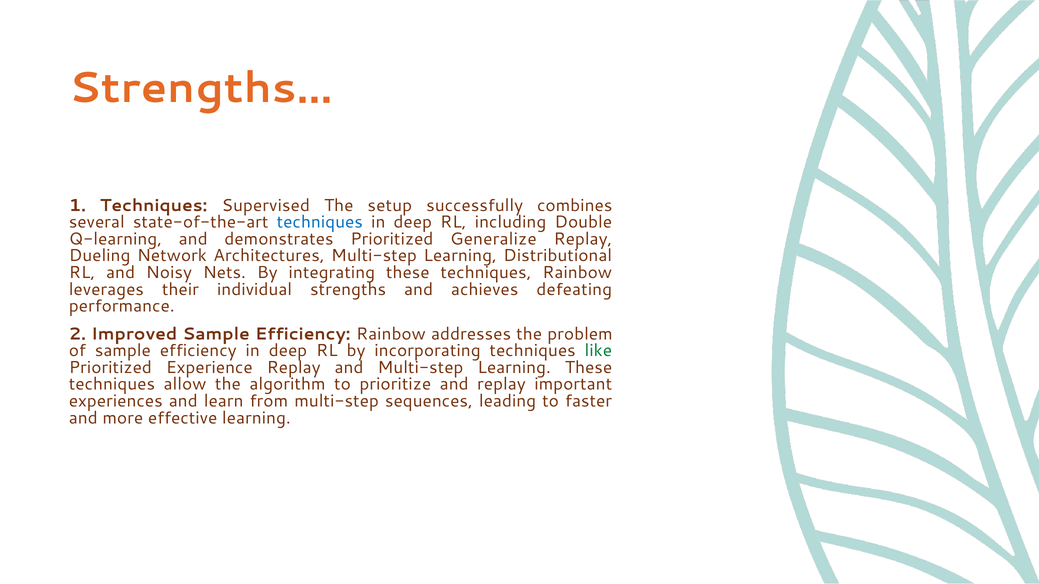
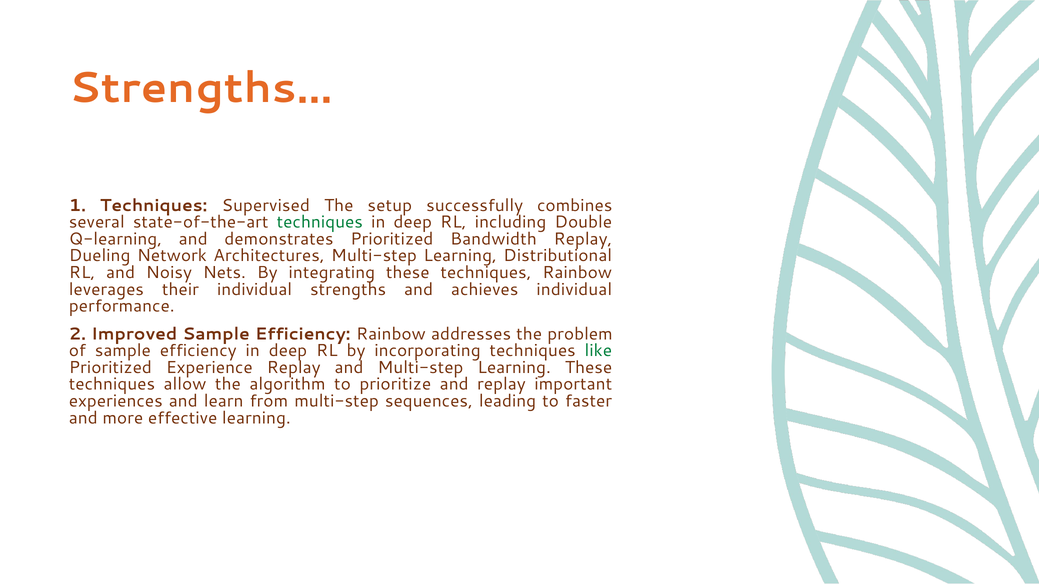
techniques colour: blue -> green (320, 222)
Generalize: Generalize -> Bandwidth (493, 239)
achieves defeating: defeating -> individual (574, 290)
